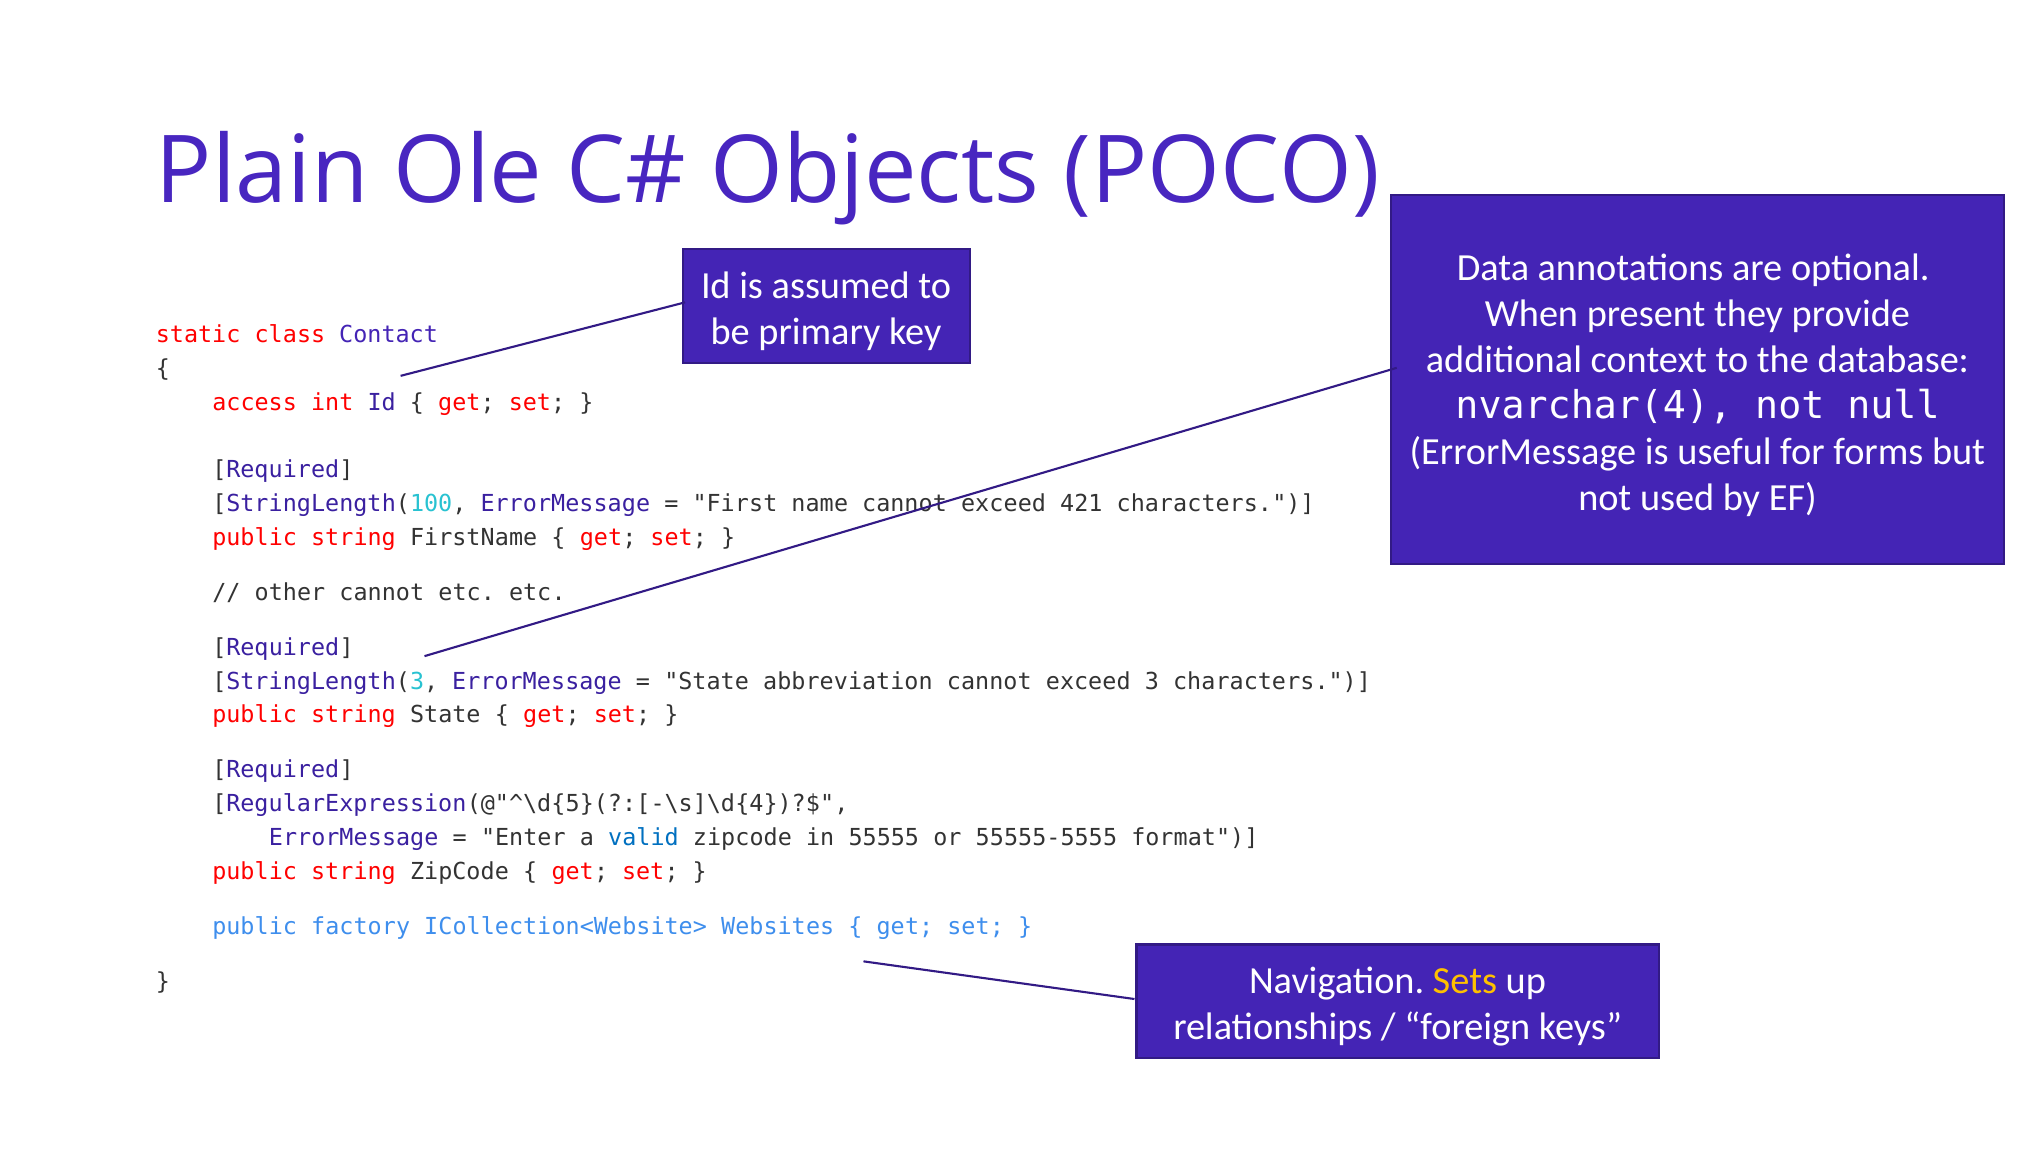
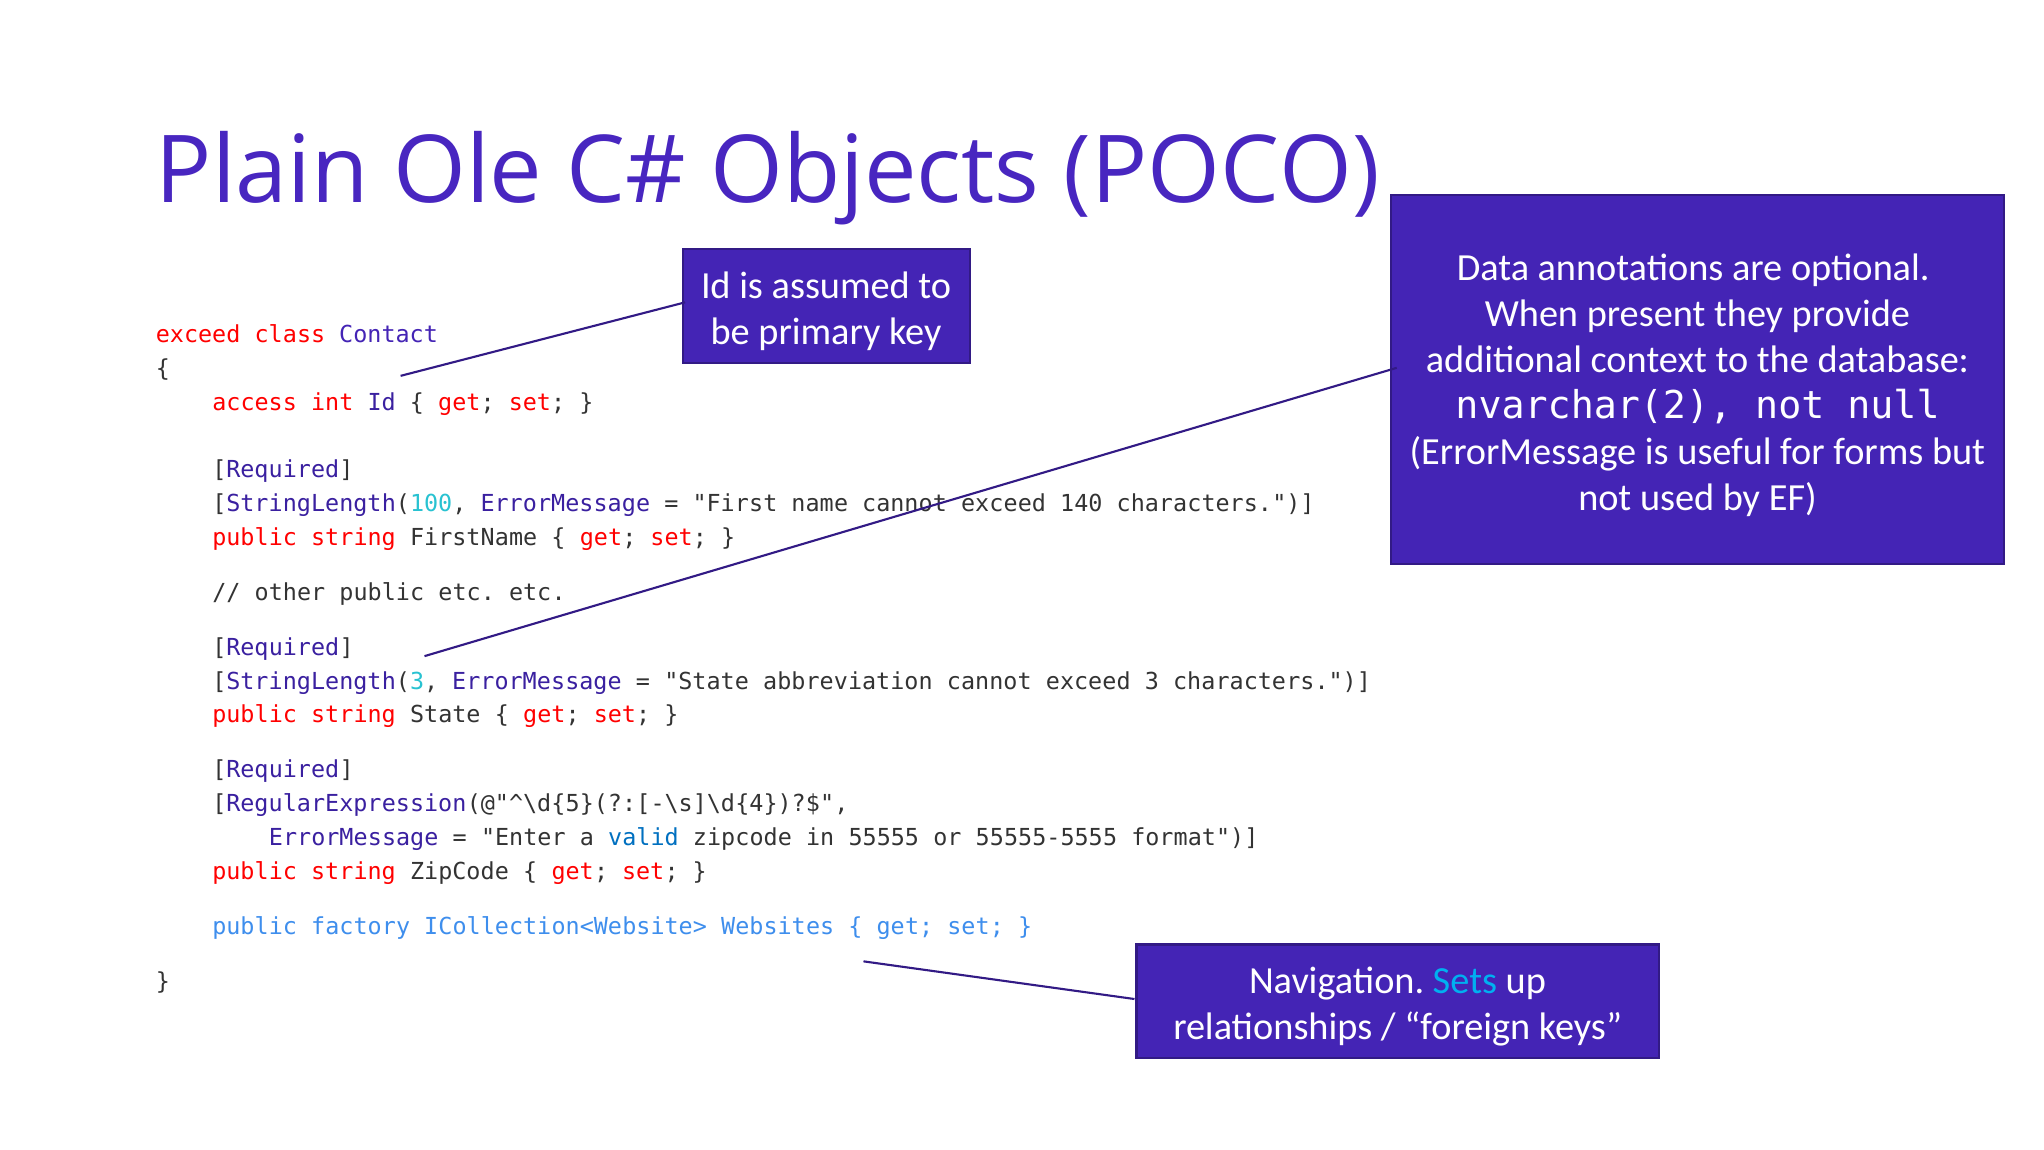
static: static -> exceed (198, 335)
nvarchar(4: nvarchar(4 -> nvarchar(2 (1594, 405)
421: 421 -> 140 (1081, 504)
other cannot: cannot -> public (382, 592)
Sets colour: yellow -> light blue (1465, 981)
